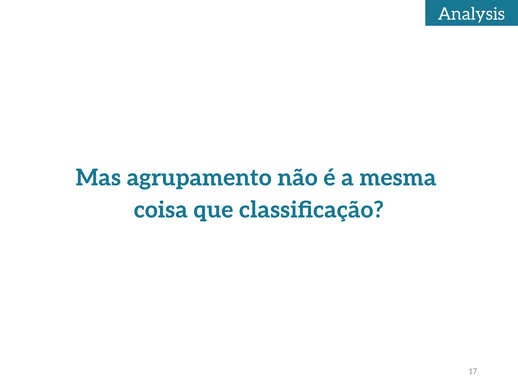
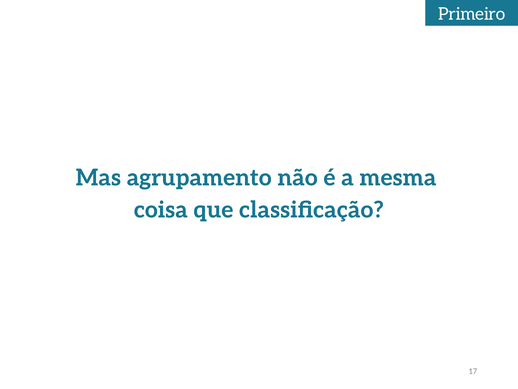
Analysis: Analysis -> Primeiro (472, 14)
